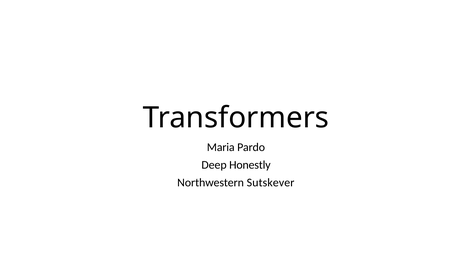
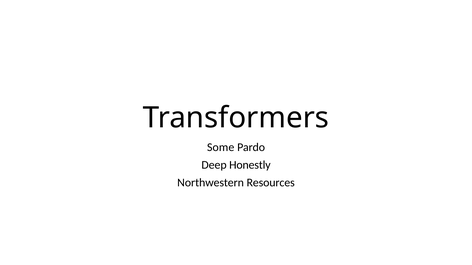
Maria: Maria -> Some (221, 148)
Sutskever: Sutskever -> Resources (271, 183)
